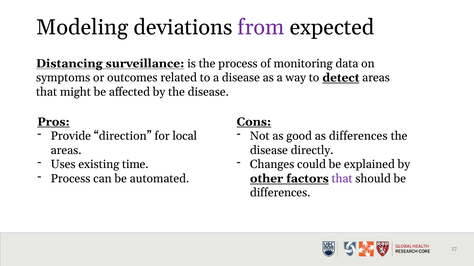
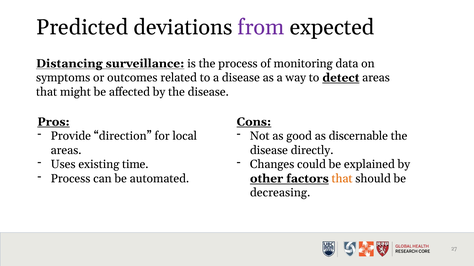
Modeling: Modeling -> Predicted (82, 28)
as differences: differences -> discernable (358, 136)
that colour: purple -> orange (342, 179)
differences: differences -> decreasing (280, 193)
